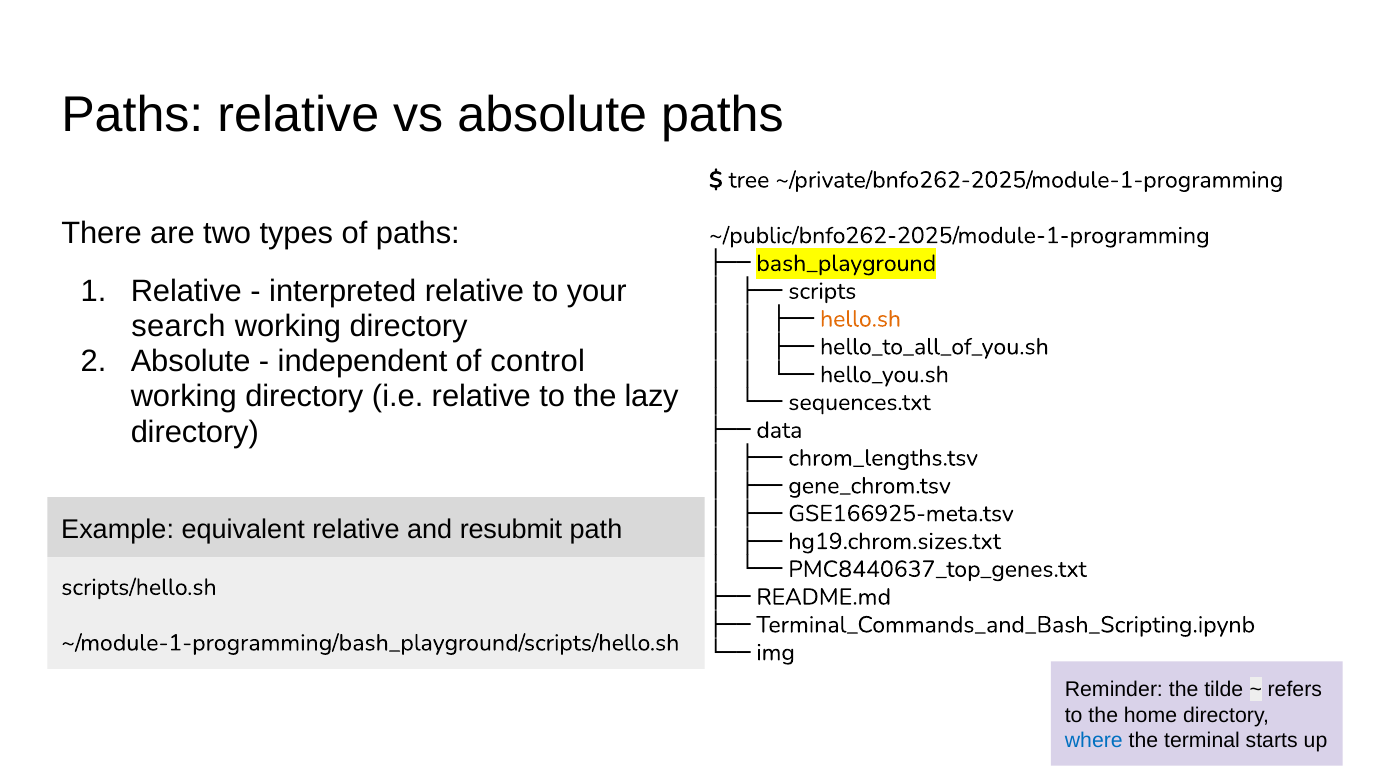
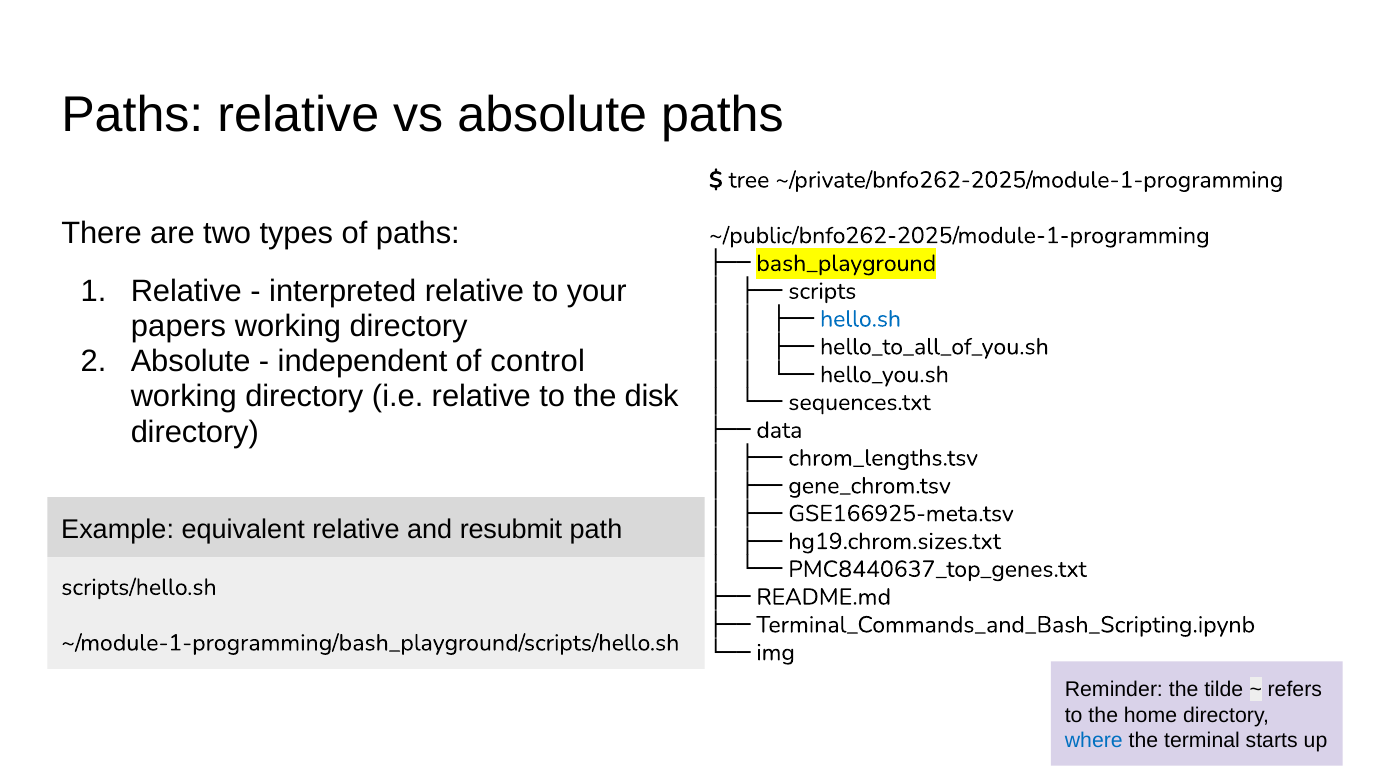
hello.sh colour: orange -> blue (861, 319)
search: search -> papers (178, 326)
lazy: lazy -> disk (652, 397)
